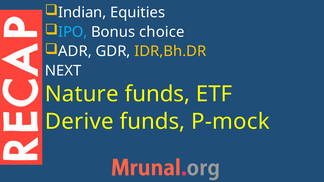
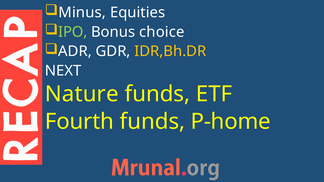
Indian: Indian -> Minus (82, 13)
IPO colour: light blue -> light green (73, 32)
Derive: Derive -> Fourth (79, 122)
P-mock: P-mock -> P-home (231, 122)
